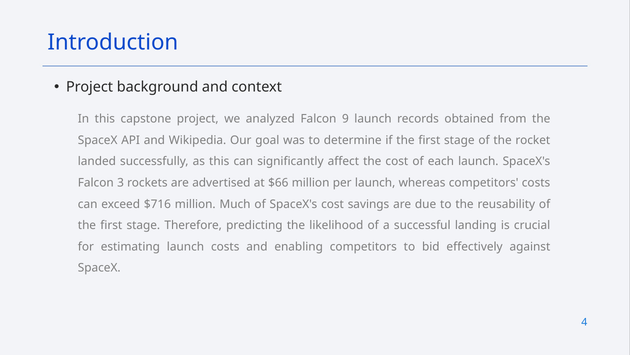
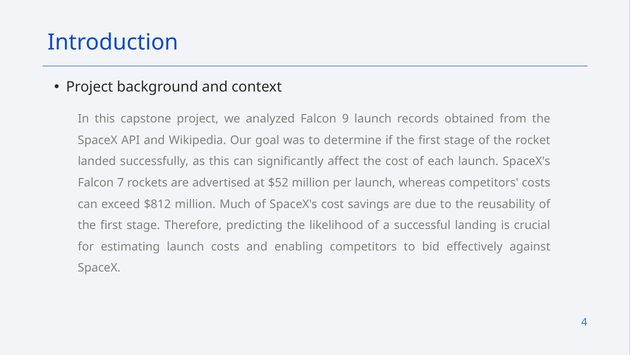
3: 3 -> 7 (121, 183)
$66: $66 -> $52 (278, 183)
$716: $716 -> $812 (157, 204)
